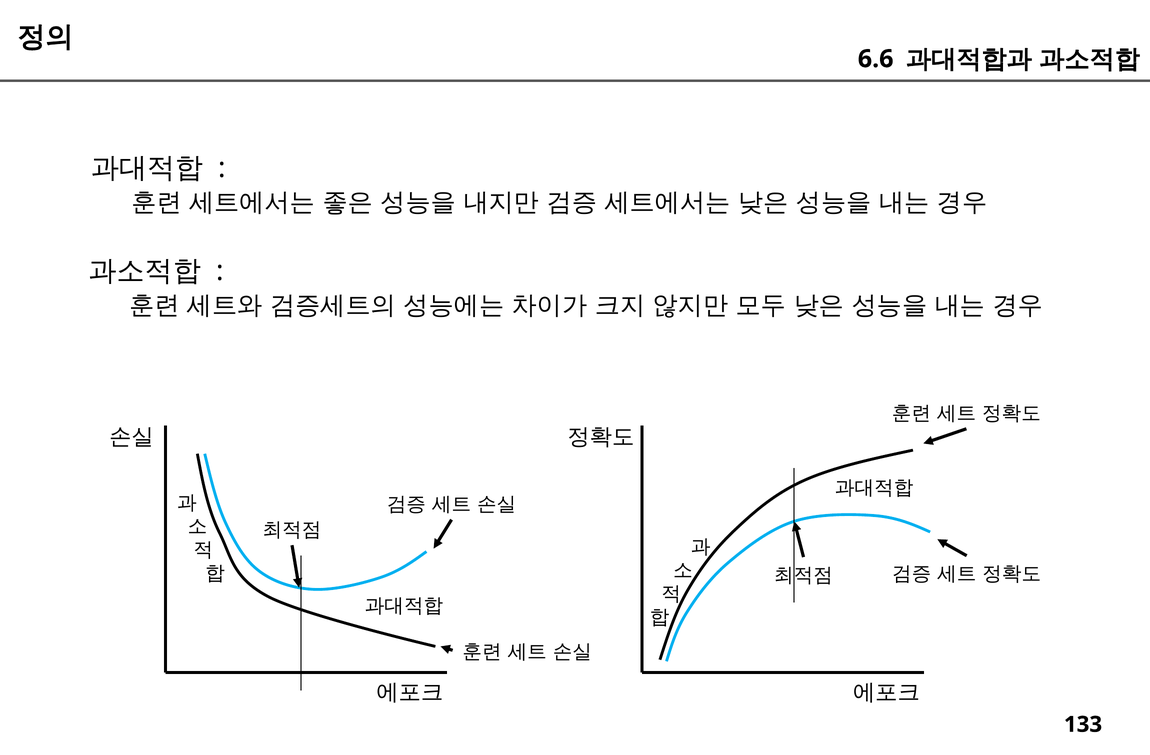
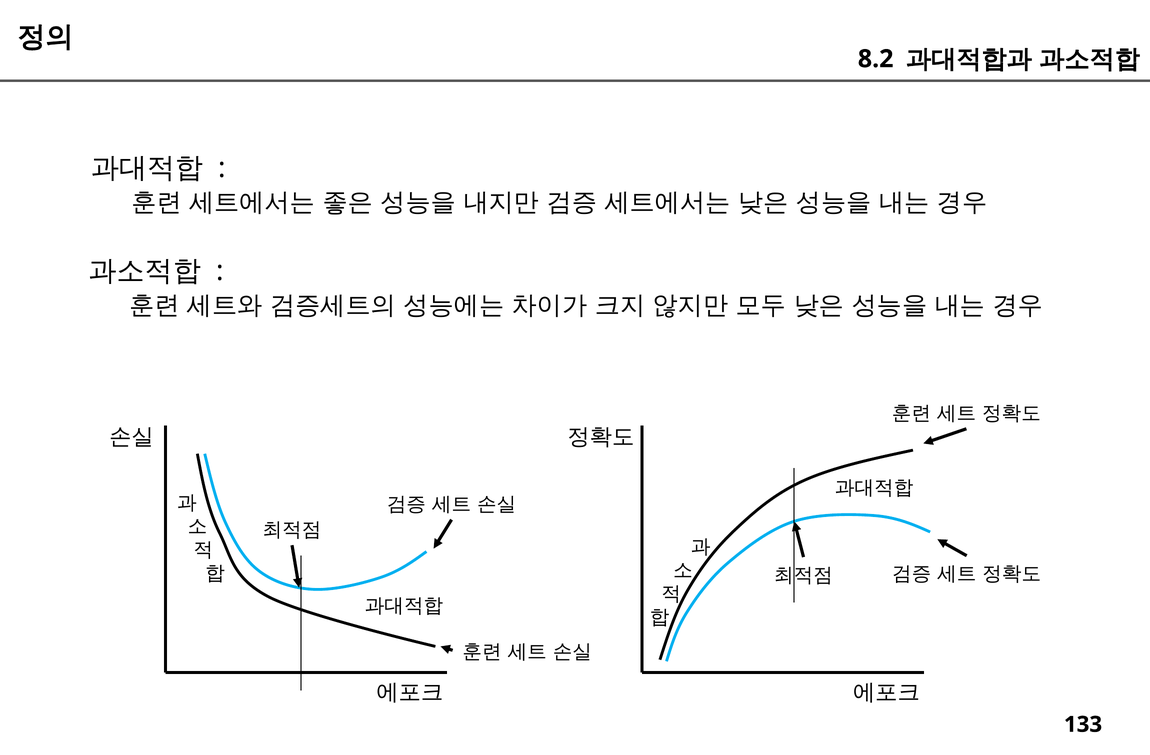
6.6: 6.6 -> 8.2 (876, 59)
